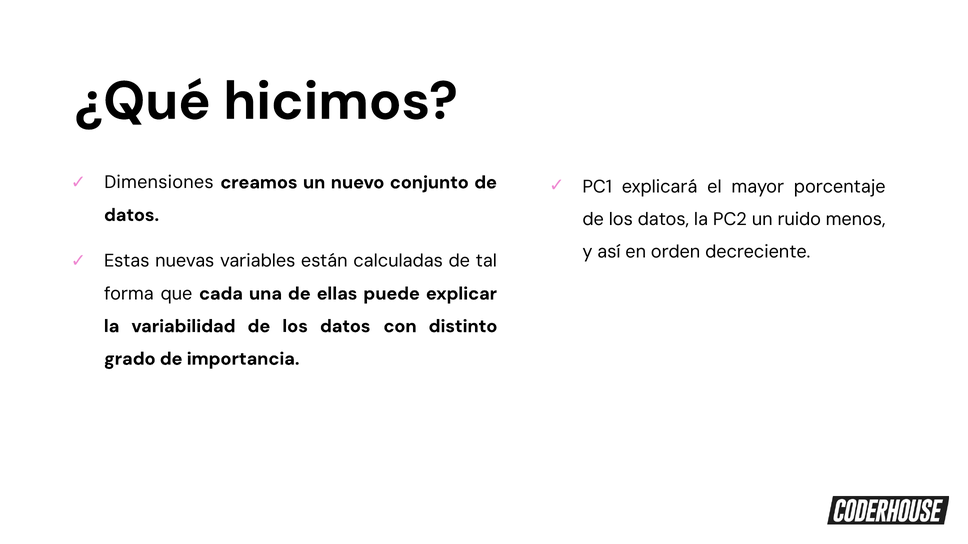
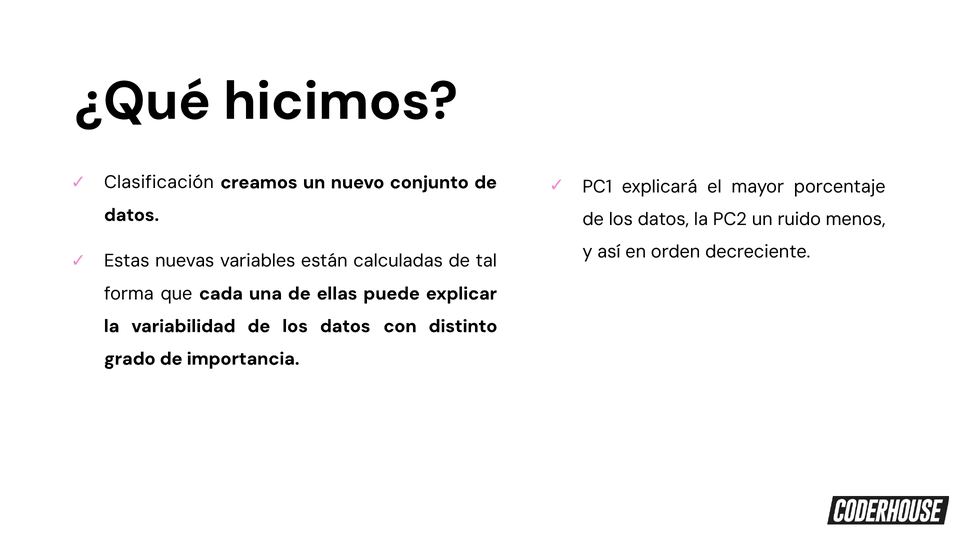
Dimensiones: Dimensiones -> Clasificación (159, 183)
